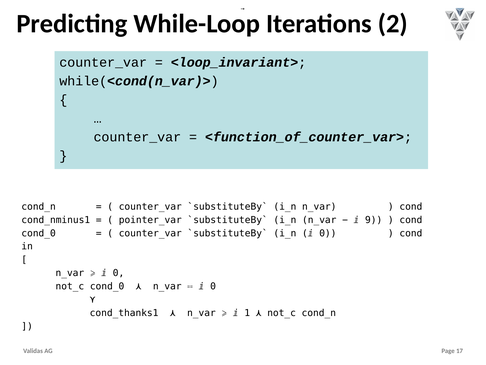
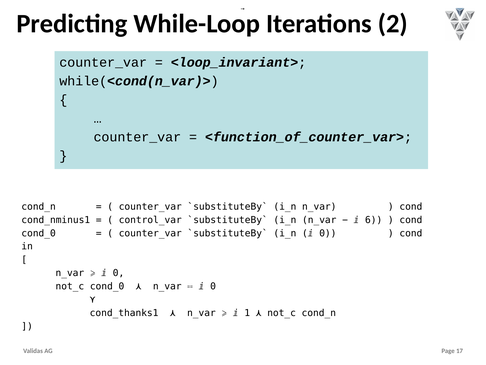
pointer_var: pointer_var -> control_var (150, 220)
9: 9 -> 6 (374, 220)
